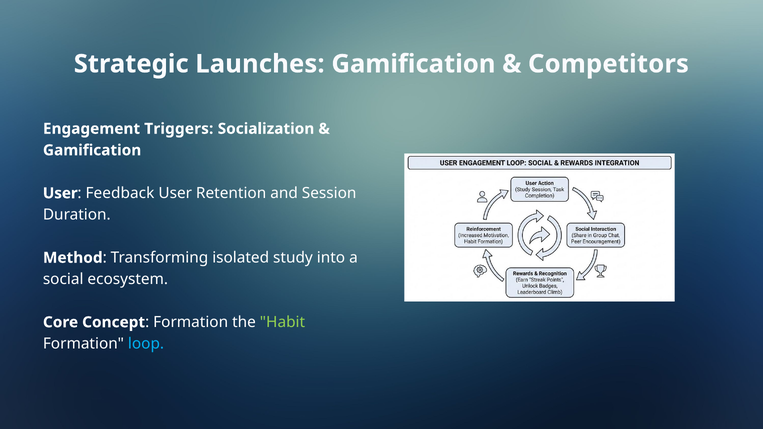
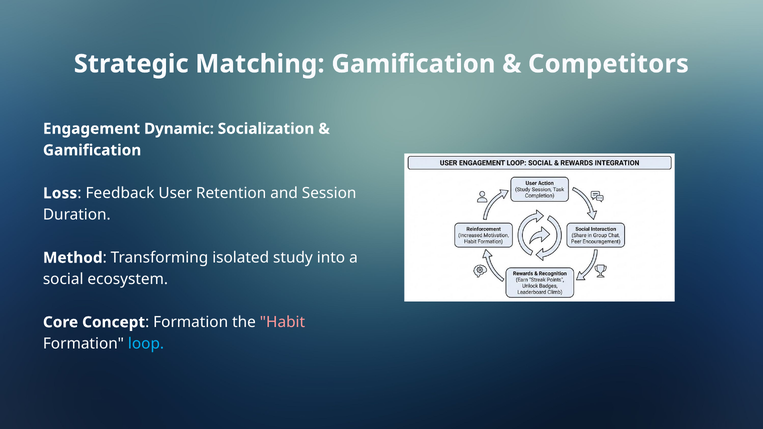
Launches: Launches -> Matching (260, 64)
Triggers: Triggers -> Dynamic (179, 129)
User: User -> Loss (60, 193)
Habit colour: light green -> pink (282, 322)
